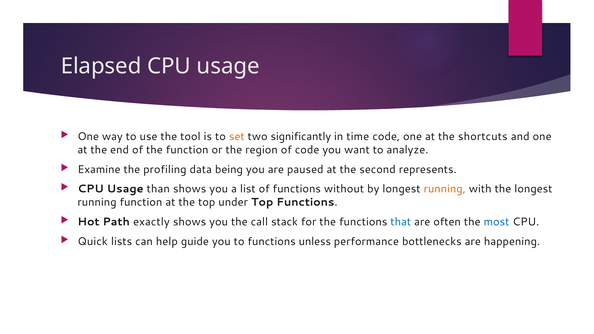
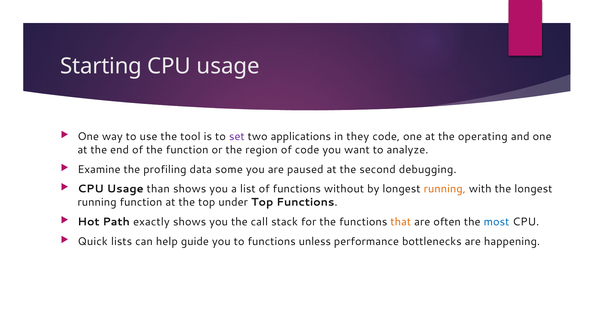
Elapsed: Elapsed -> Starting (101, 66)
set colour: orange -> purple (237, 137)
significantly: significantly -> applications (301, 137)
time: time -> they (358, 137)
shortcuts: shortcuts -> operating (483, 137)
being: being -> some (229, 169)
represents: represents -> debugging (428, 169)
that colour: blue -> orange (401, 222)
